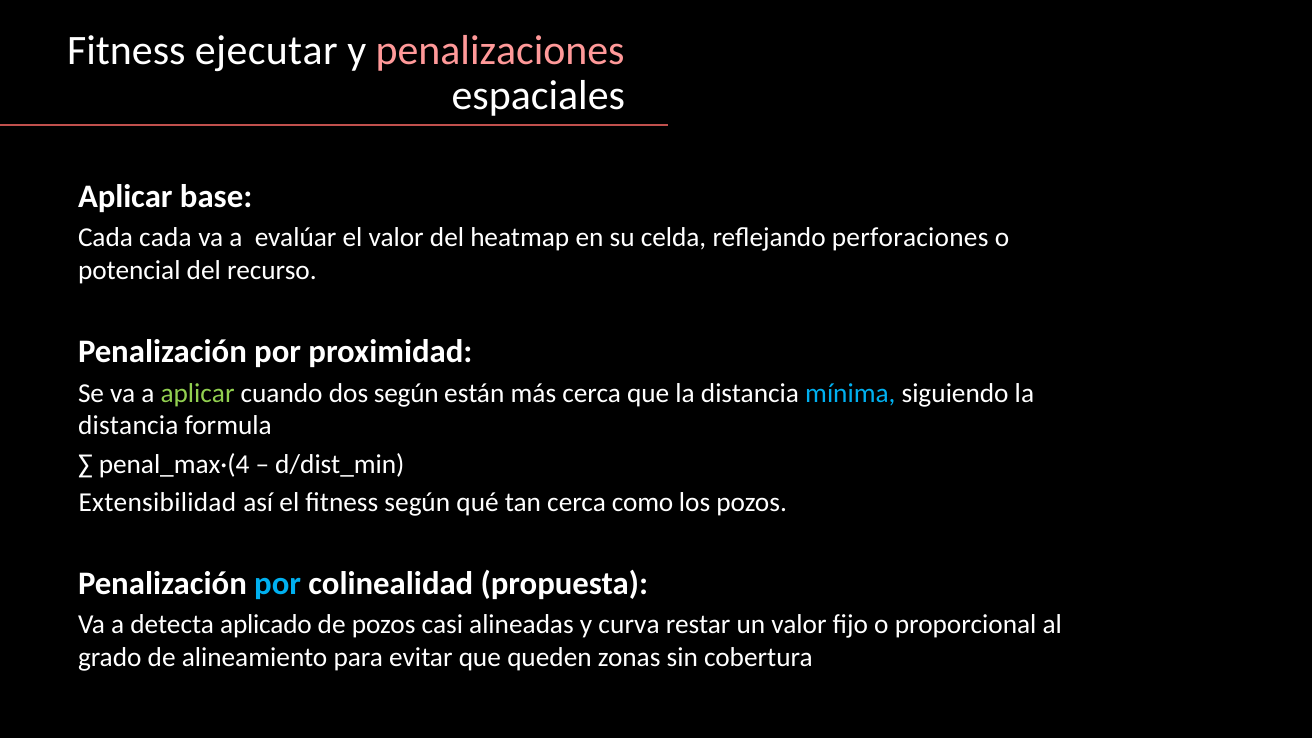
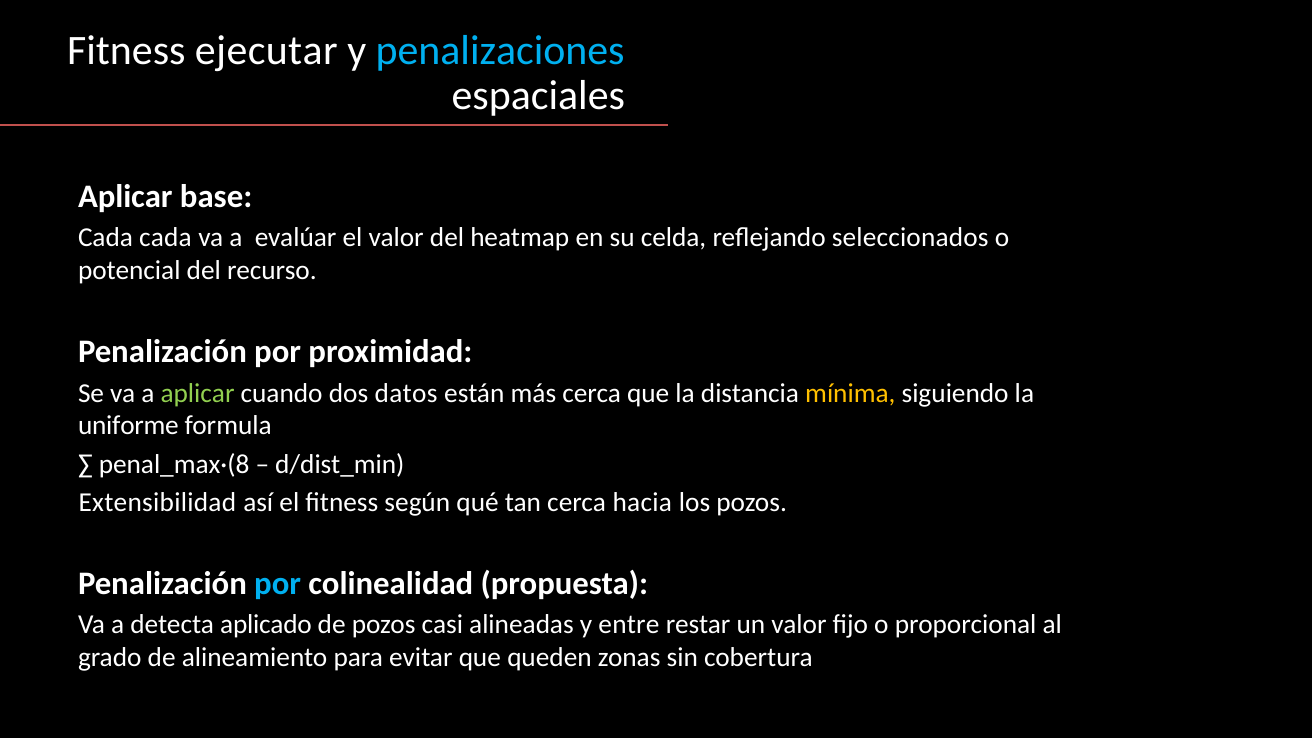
penalizaciones colour: pink -> light blue (500, 51)
perforaciones: perforaciones -> seleccionados (910, 238)
dos según: según -> datos (406, 393)
mínima colour: light blue -> yellow (850, 393)
distancia: distancia -> uniforme (128, 426)
penal_max·(4: penal_max·(4 -> penal_max·(8 (174, 464)
como: como -> hacia (642, 502)
curva: curva -> entre (629, 625)
